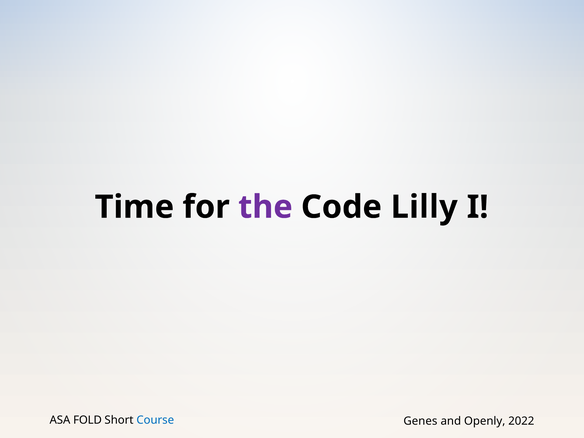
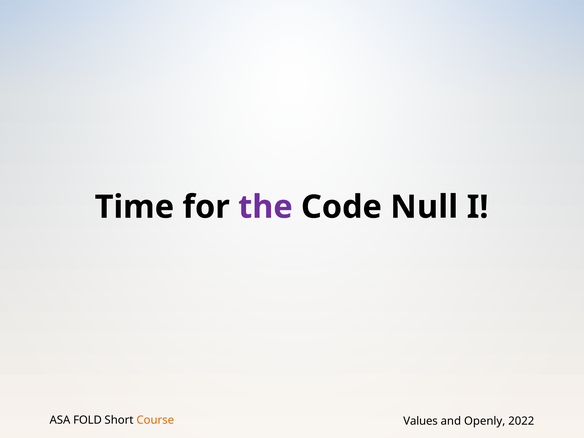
Lilly: Lilly -> Null (424, 207)
Course colour: blue -> orange (155, 420)
Genes: Genes -> Values (421, 421)
